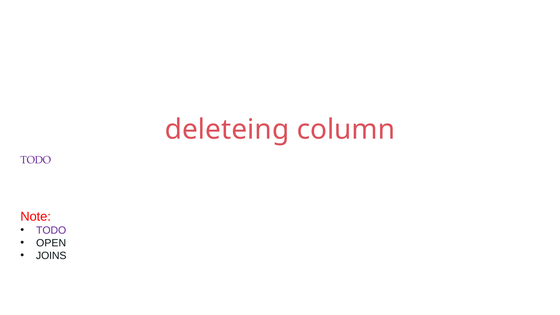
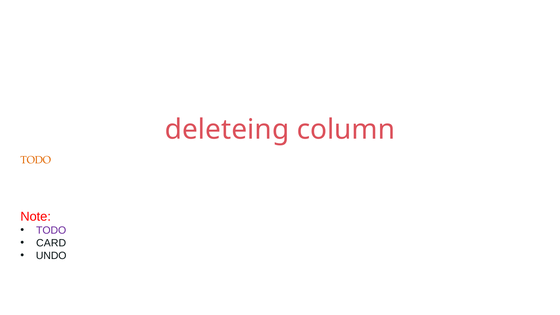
TODO colour: purple -> orange (36, 160)
OPEN: OPEN -> CARD (51, 243)
JOINS: JOINS -> UNDO (51, 256)
